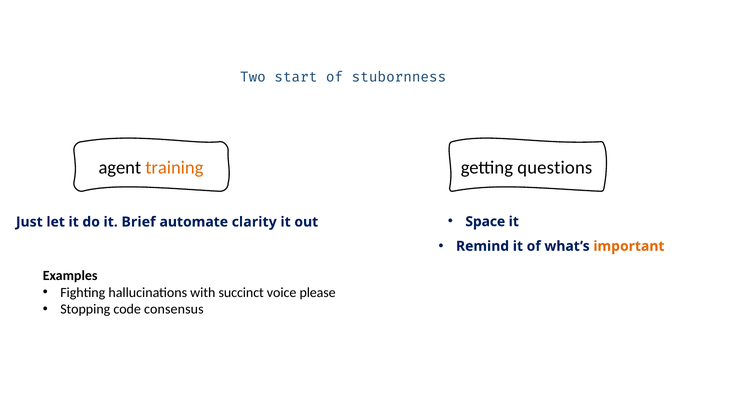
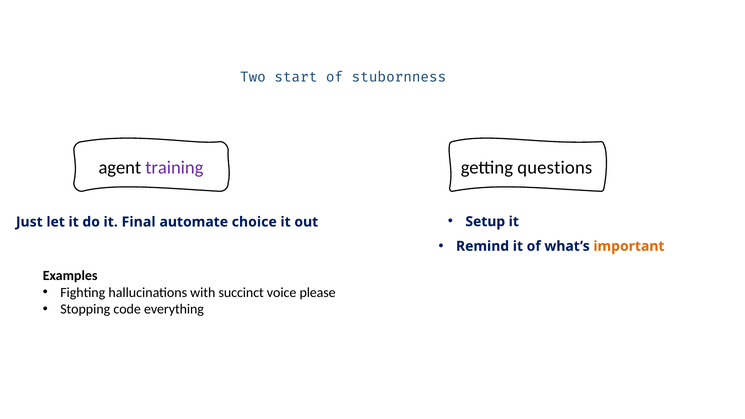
training colour: orange -> purple (174, 168)
Brief: Brief -> Final (139, 222)
clarity: clarity -> choice (254, 222)
Space: Space -> Setup (485, 222)
consensus: consensus -> everything (174, 309)
